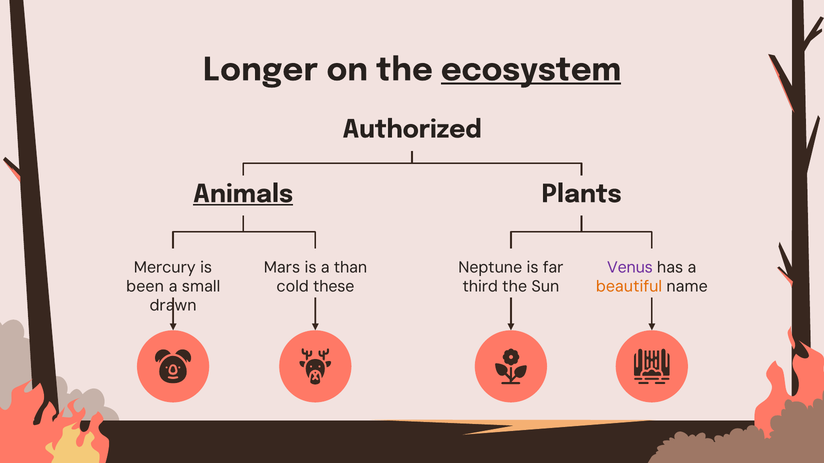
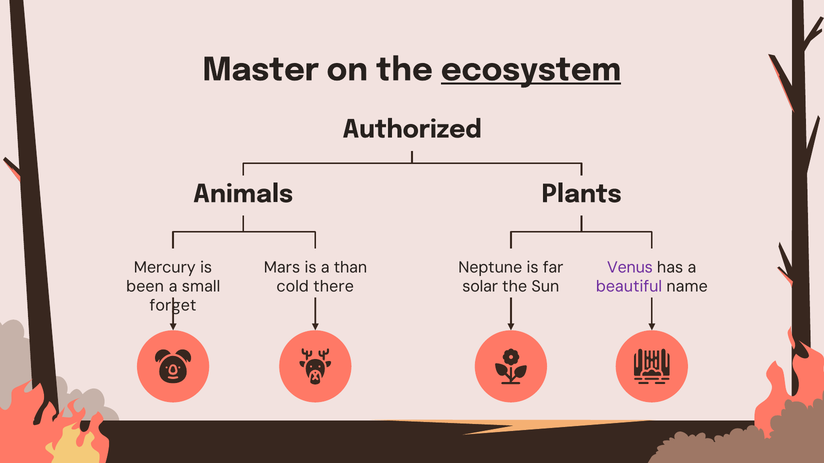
Longer: Longer -> Master (261, 70)
Animals underline: present -> none (243, 194)
these: these -> there (334, 287)
third: third -> solar (480, 287)
beautiful colour: orange -> purple (629, 287)
drawn: drawn -> forget (173, 306)
